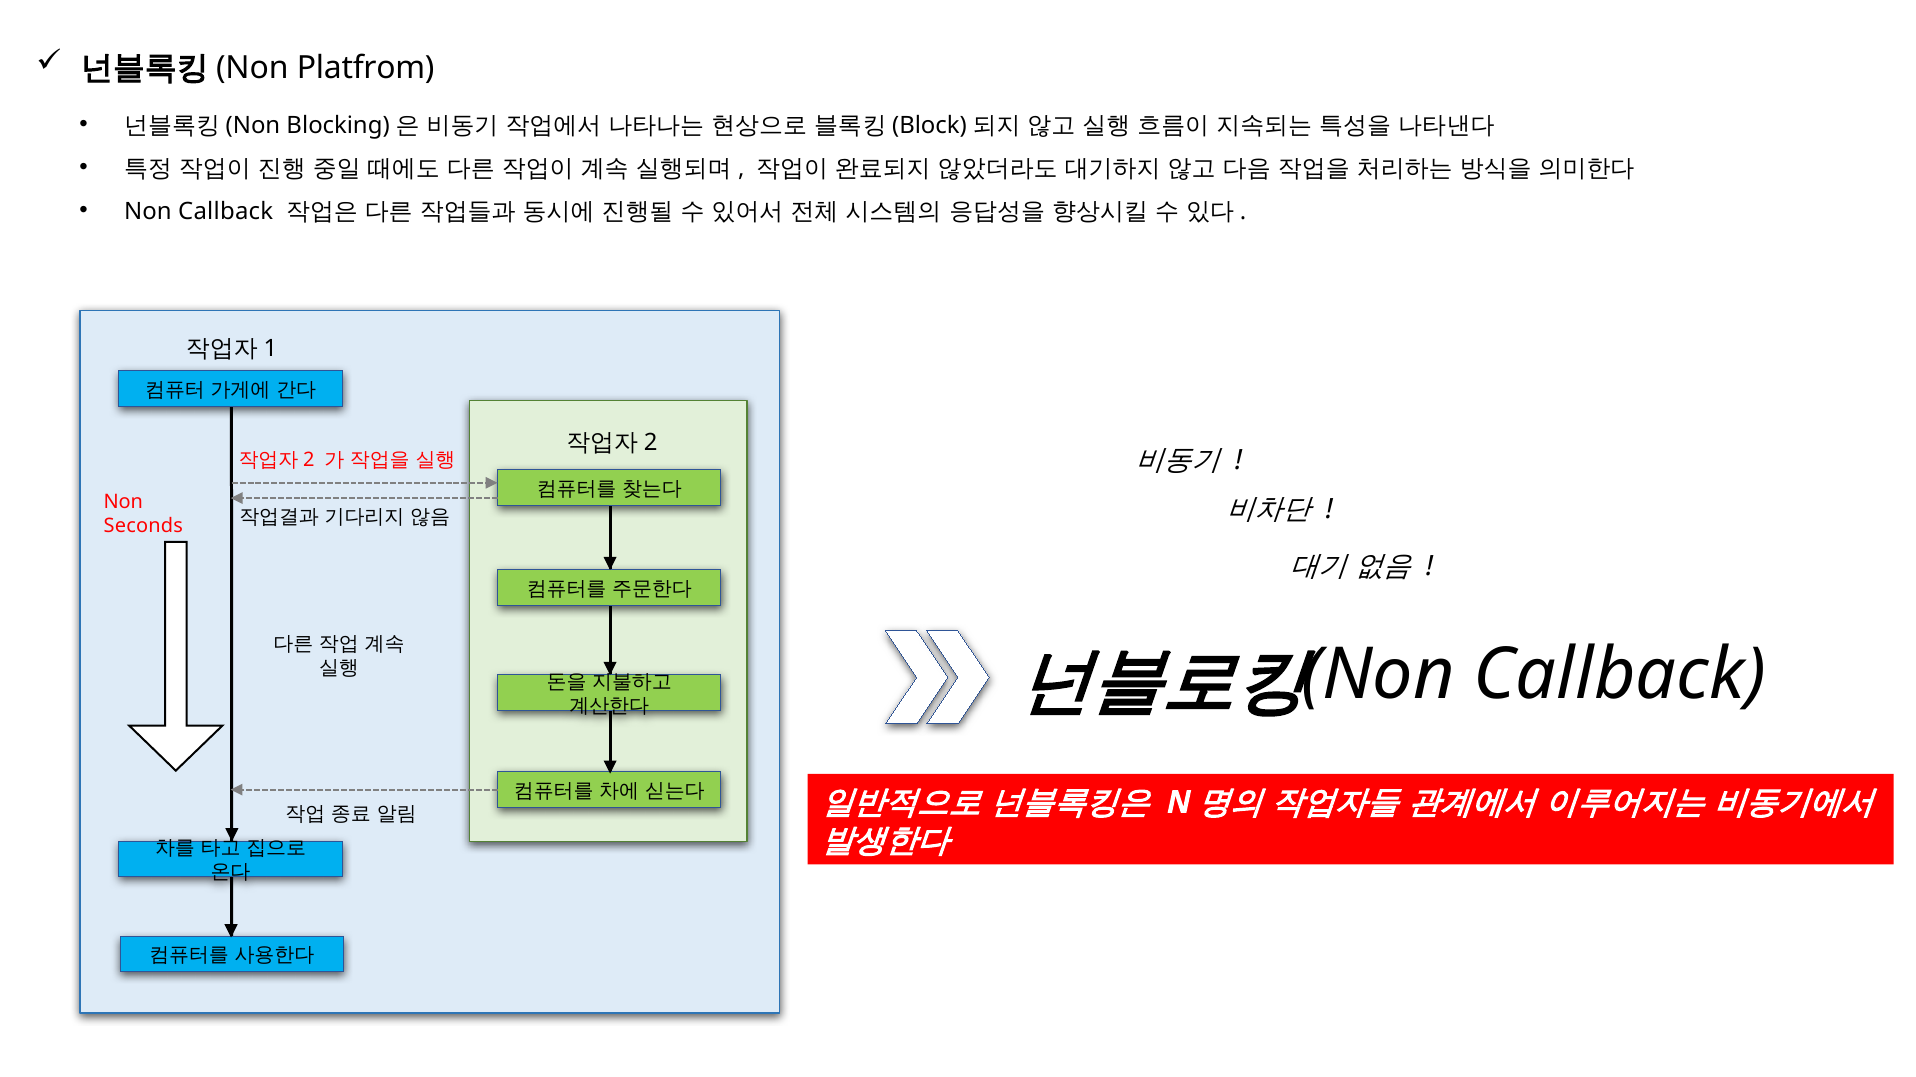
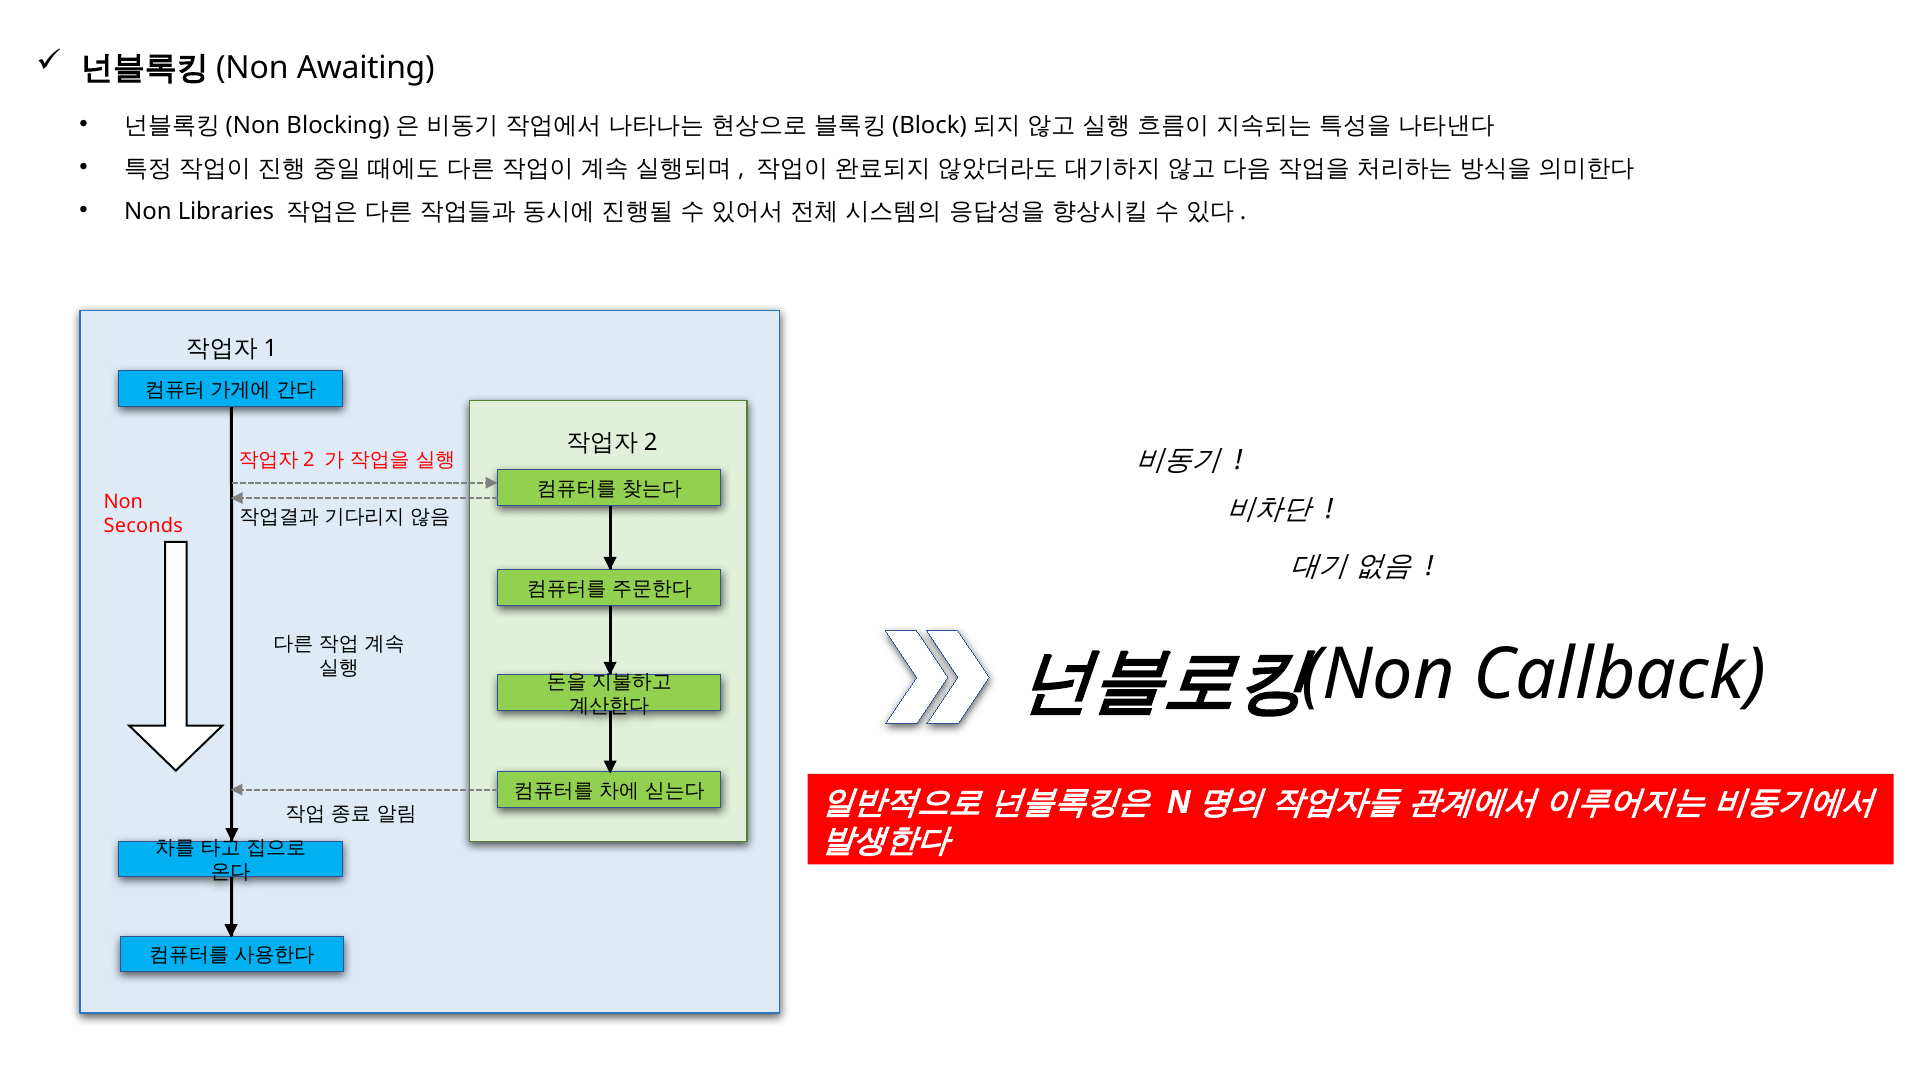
Platfrom: Platfrom -> Awaiting (366, 68)
Non Callback: Callback -> Libraries (226, 211)
